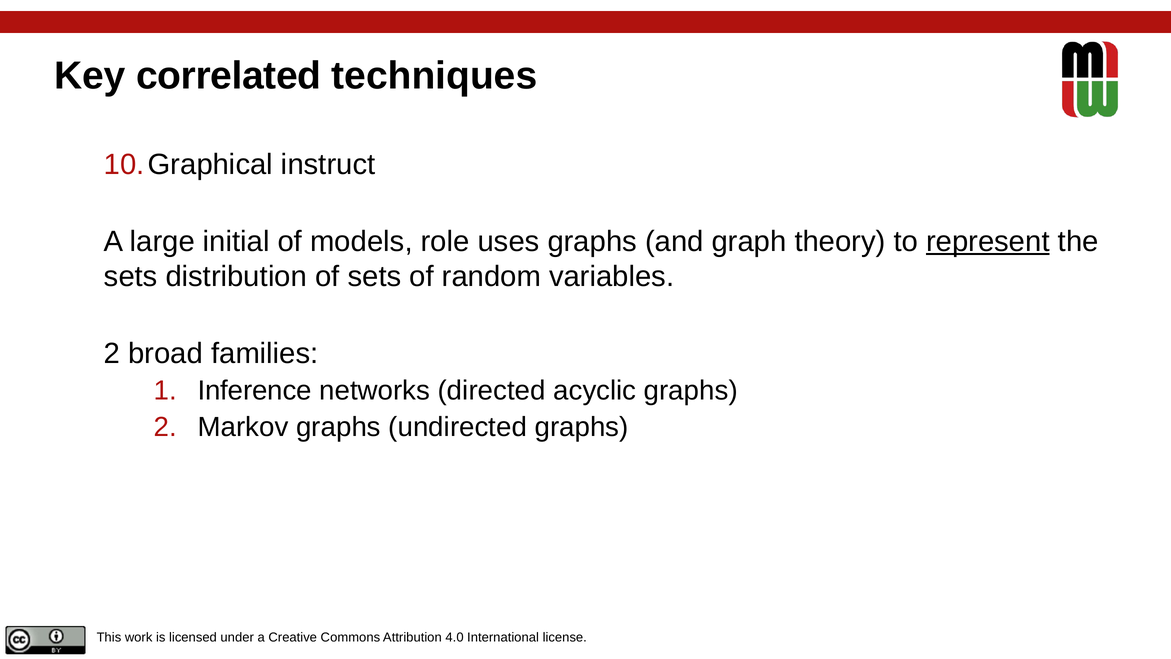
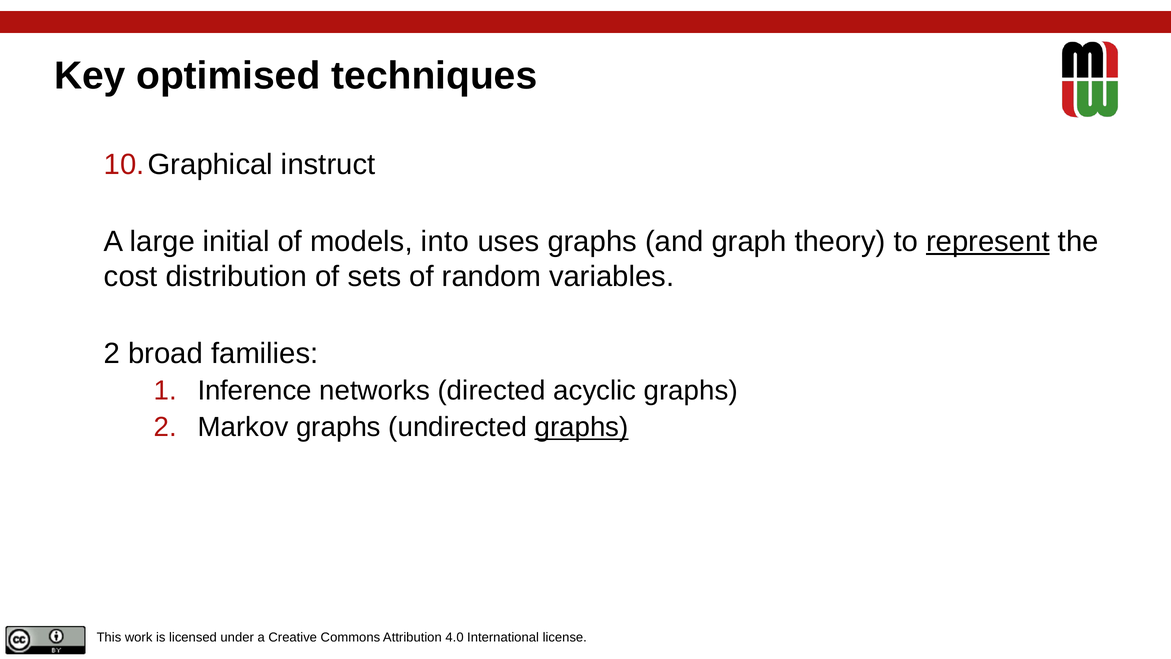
correlated: correlated -> optimised (228, 76)
role: role -> into (445, 241)
sets: sets -> cost (131, 276)
graphs underline: none -> present (582, 427)
